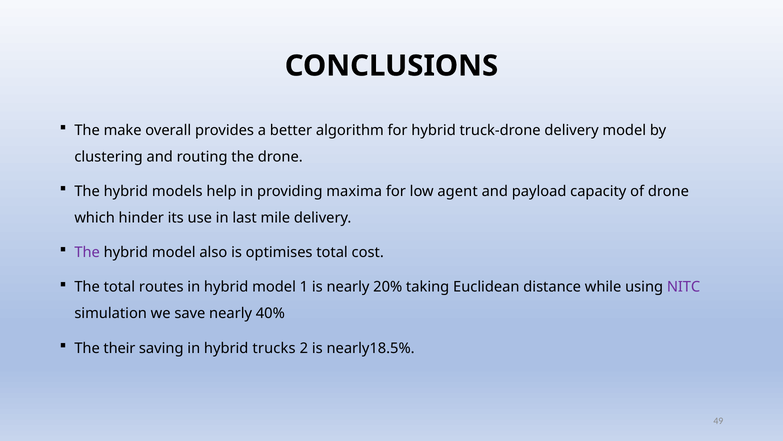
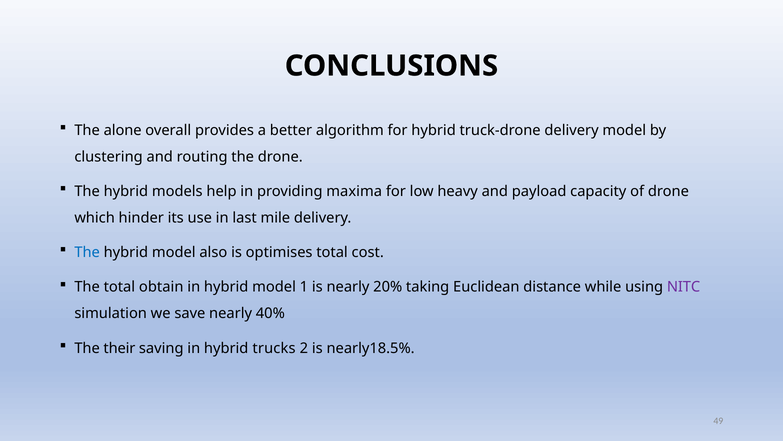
make: make -> alone (123, 130)
agent: agent -> heavy (458, 191)
The colour: purple -> blue (87, 252)
routes: routes -> obtain (161, 287)
